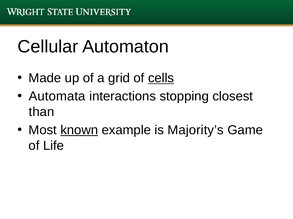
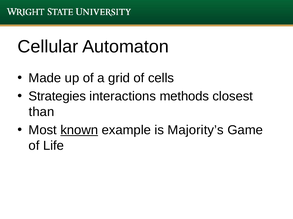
cells underline: present -> none (161, 78)
Automata: Automata -> Strategies (57, 97)
stopping: stopping -> methods (184, 97)
